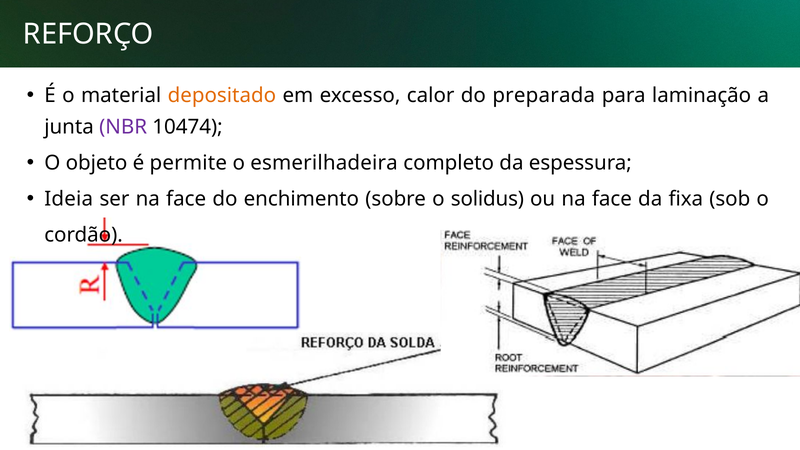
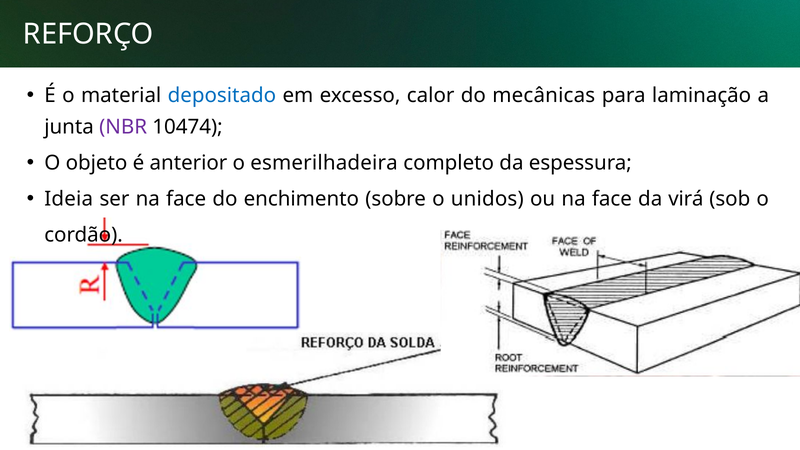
depositado colour: orange -> blue (222, 96)
preparada: preparada -> mecânicas (544, 96)
permite: permite -> anterior (188, 163)
solidus: solidus -> unidos (487, 199)
fixa: fixa -> virá (686, 199)
